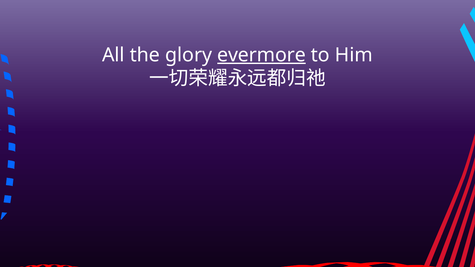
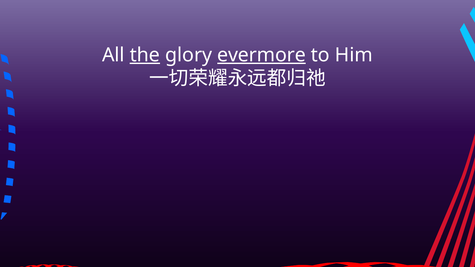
the underline: none -> present (145, 55)
